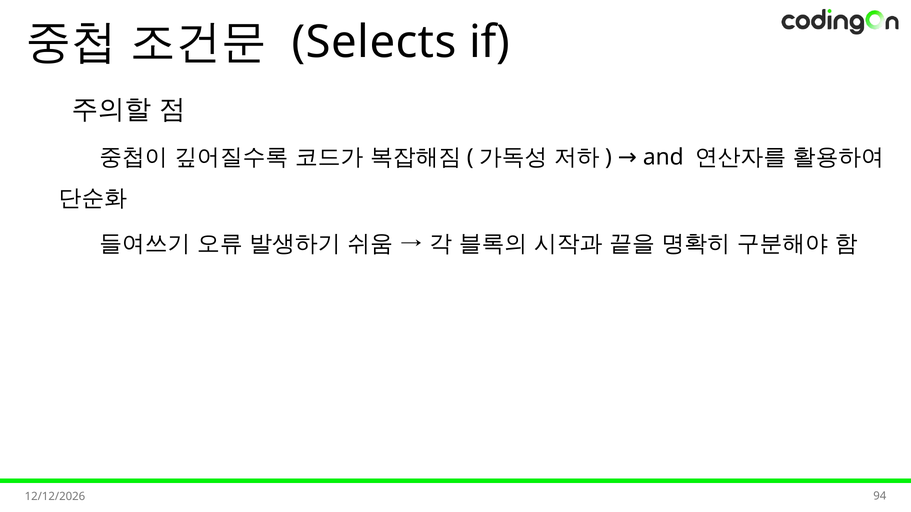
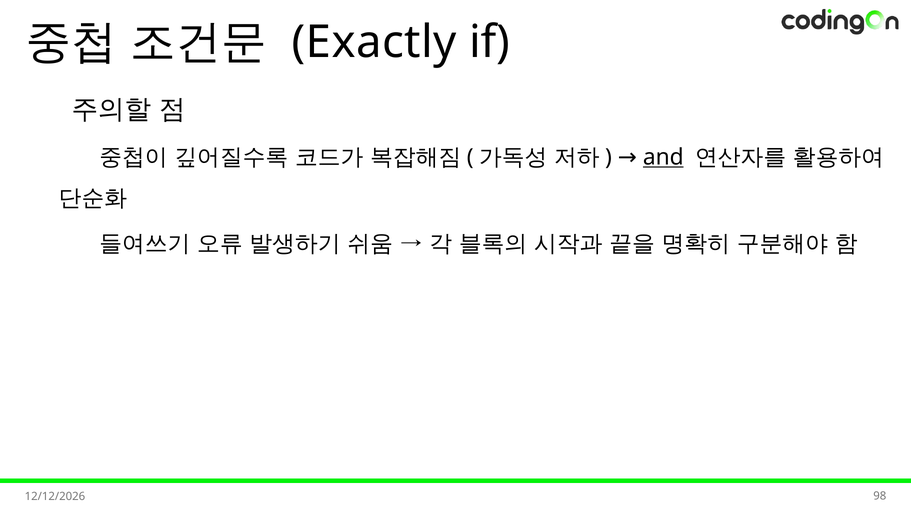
Selects: Selects -> Exactly (374, 43)
and underline: none -> present (663, 157)
94: 94 -> 98 (880, 496)
